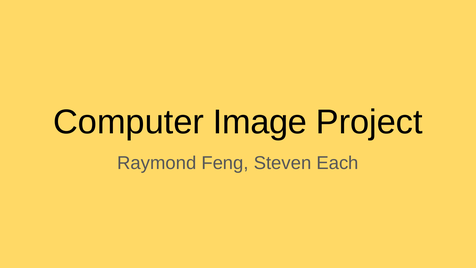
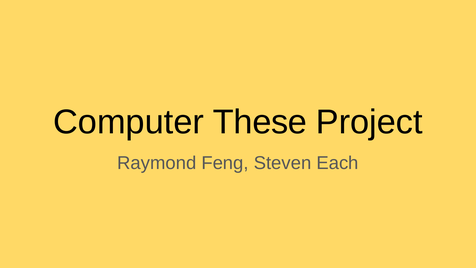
Image: Image -> These (260, 122)
